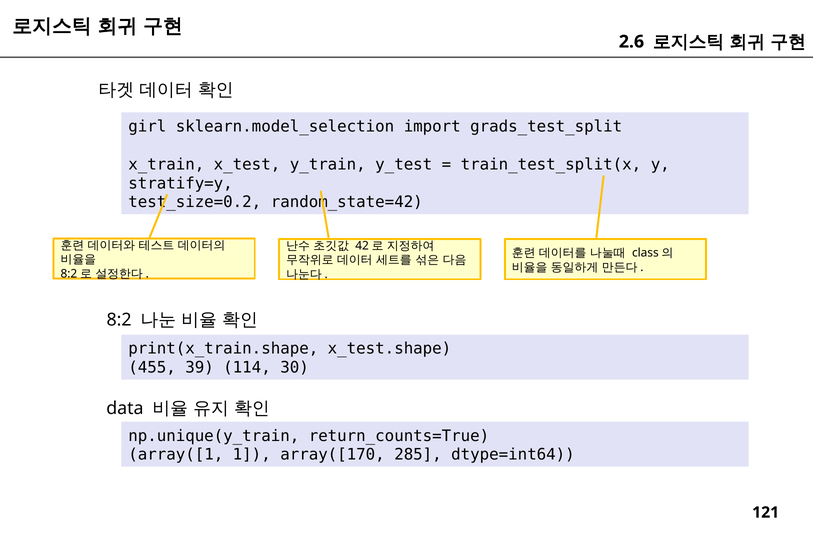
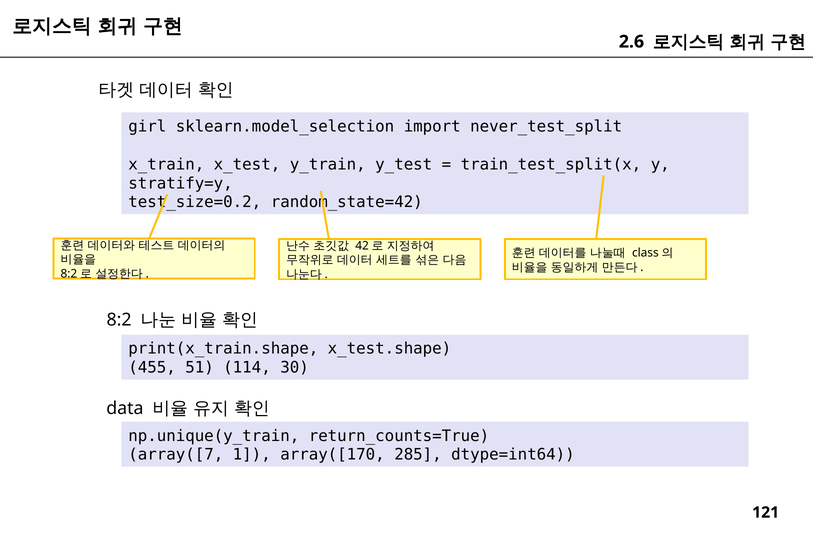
grads_test_split: grads_test_split -> never_test_split (546, 126)
39: 39 -> 51 (200, 368)
array([1: array([1 -> array([7 (176, 455)
